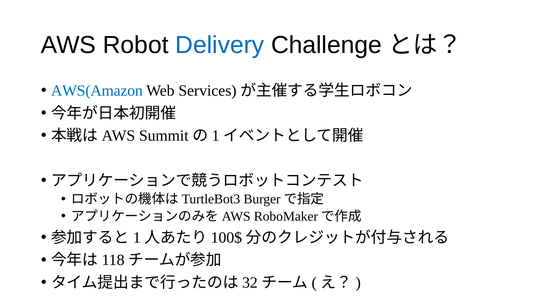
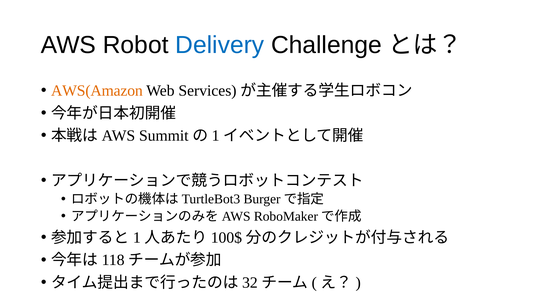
AWS(Amazon colour: blue -> orange (97, 91)
